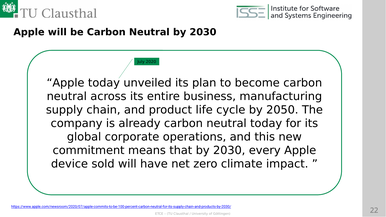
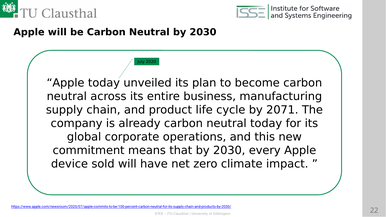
2050: 2050 -> 2071 (282, 110)
